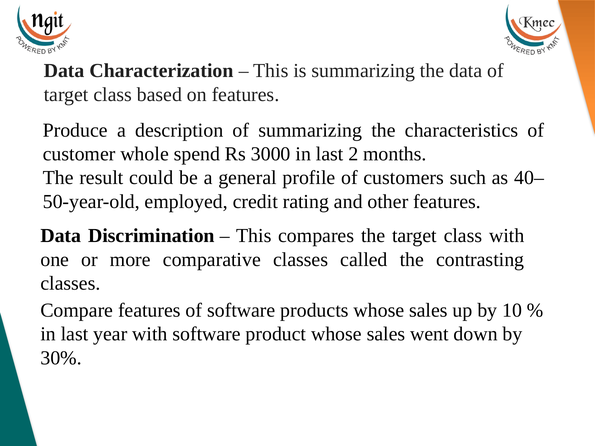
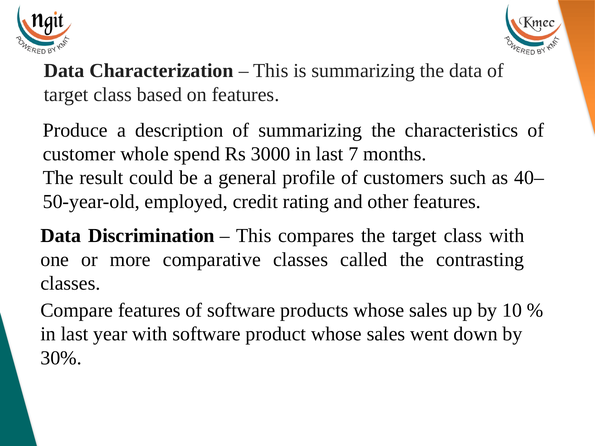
2: 2 -> 7 (353, 154)
